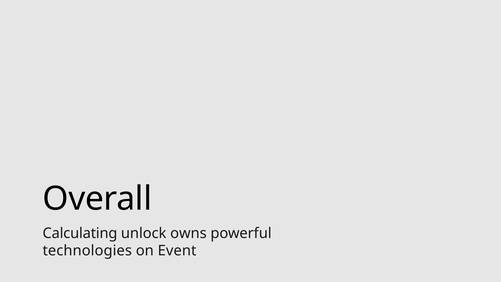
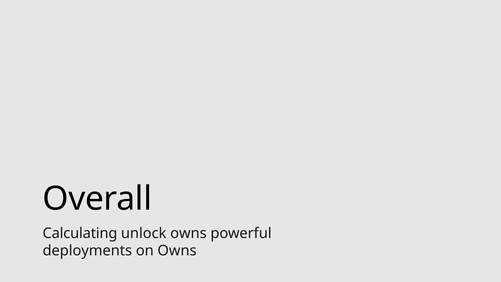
technologies: technologies -> deployments (87, 251)
on Event: Event -> Owns (177, 251)
